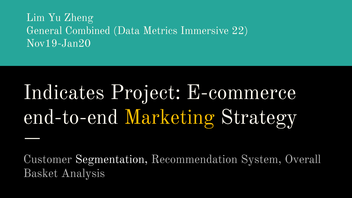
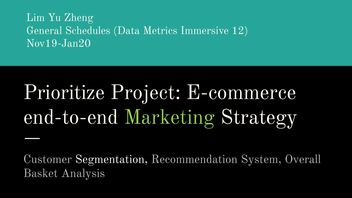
Combined: Combined -> Schedules (88, 31)
22: 22 -> 12 (240, 31)
Indicates: Indicates -> Prioritize (64, 92)
Marketing colour: yellow -> light green (169, 117)
